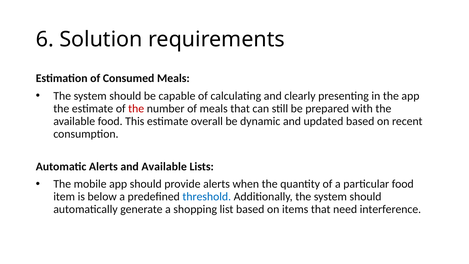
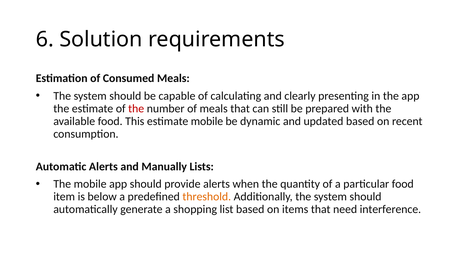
estimate overall: overall -> mobile (207, 121)
and Available: Available -> Manually (164, 166)
threshold colour: blue -> orange (207, 197)
